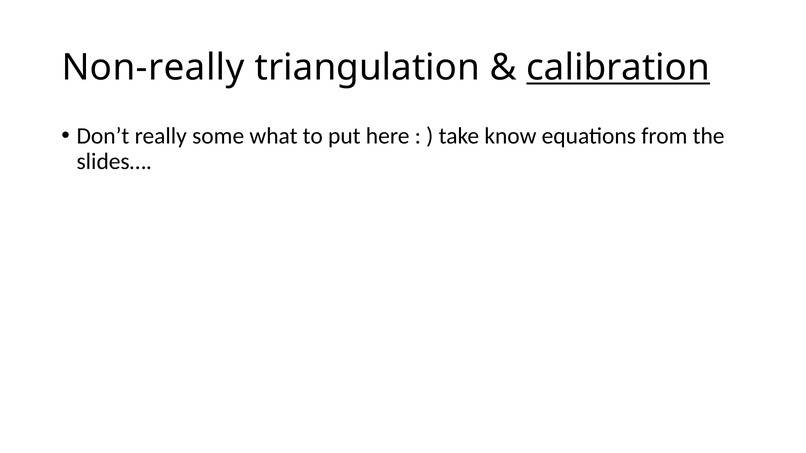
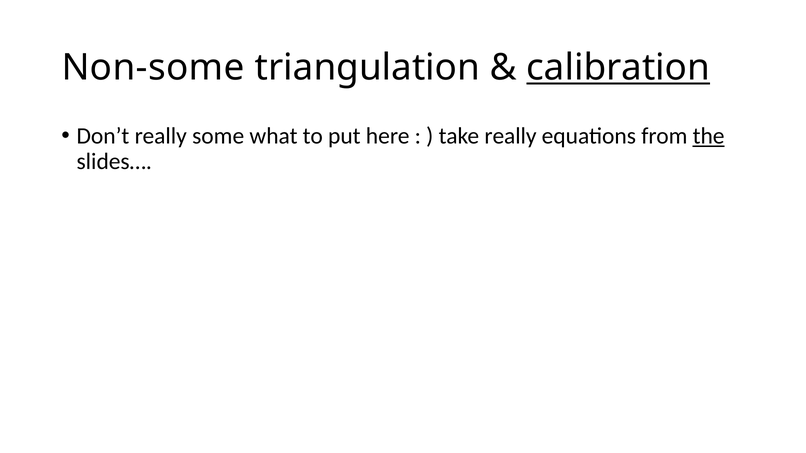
Non-really: Non-really -> Non-some (153, 68)
take know: know -> really (510, 136)
the underline: none -> present (709, 136)
